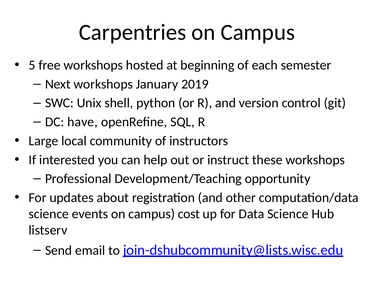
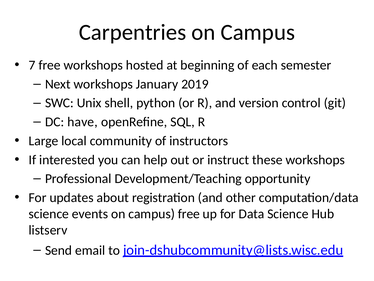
5: 5 -> 7 (32, 65)
campus cost: cost -> free (189, 213)
